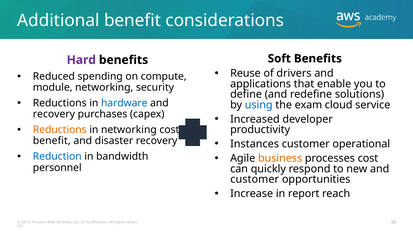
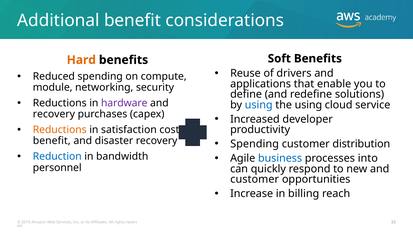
Hard colour: purple -> orange (81, 60)
hardware colour: blue -> purple (124, 103)
the exam: exam -> using (308, 105)
in networking: networking -> satisfaction (129, 129)
Instances: Instances -> Spending (255, 144)
operational: operational -> distribution (361, 144)
business colour: orange -> blue (280, 158)
cost: cost -> into (368, 158)
report: report -> billing (304, 193)
